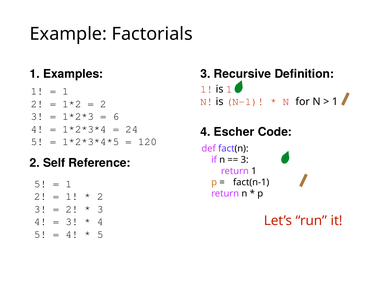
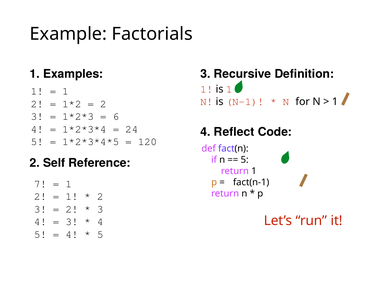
Escher: Escher -> Reflect (234, 132)
3: 3 -> 5 (245, 160)
5: 5 -> 7 (40, 184)
